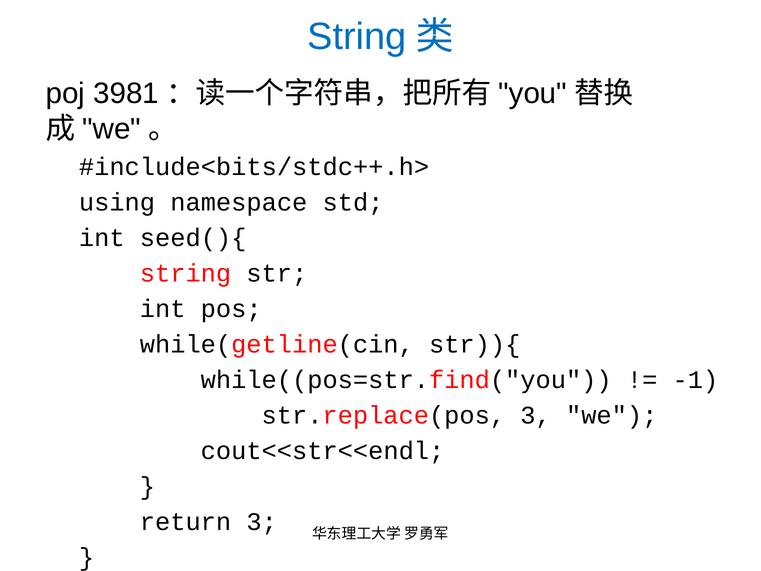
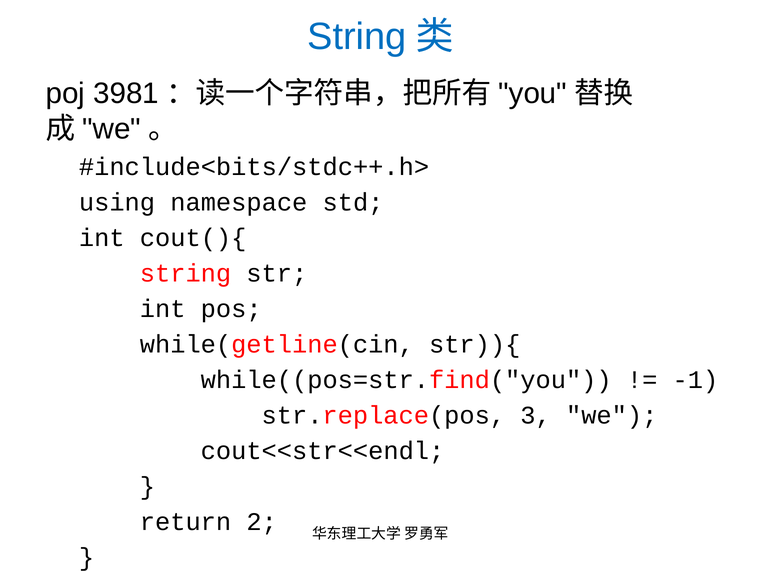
seed(){: seed(){ -> cout(){ (193, 238)
return 3: 3 -> 2 (262, 522)
